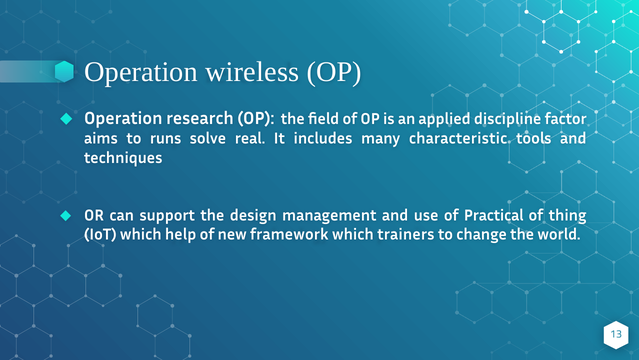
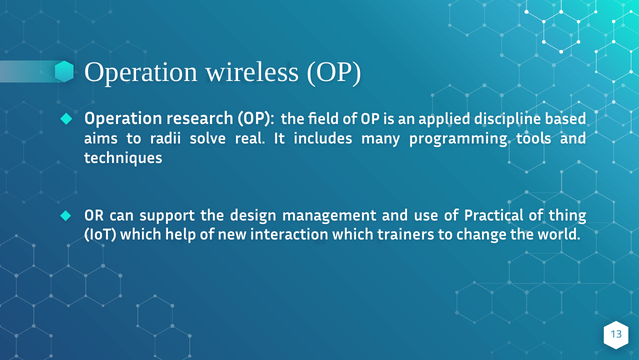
factor: factor -> based (566, 119)
runs: runs -> radii (166, 138)
characteristic: characteristic -> programming (458, 138)
framework: framework -> interaction (289, 234)
